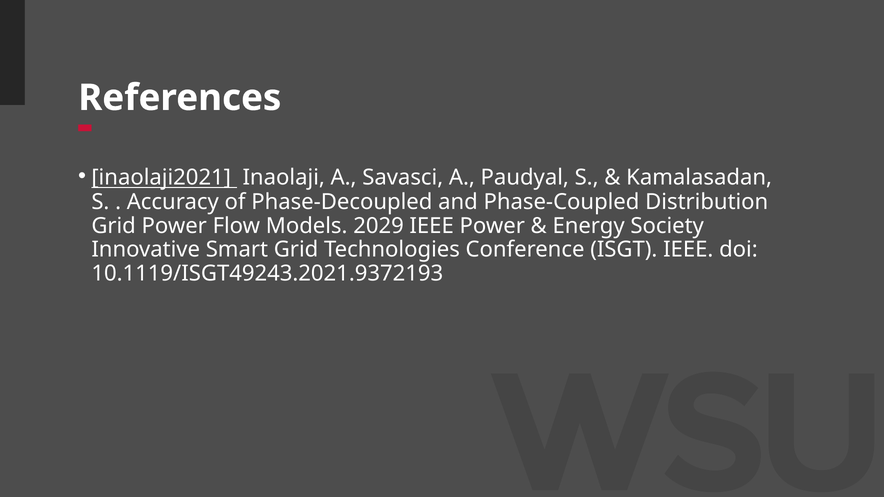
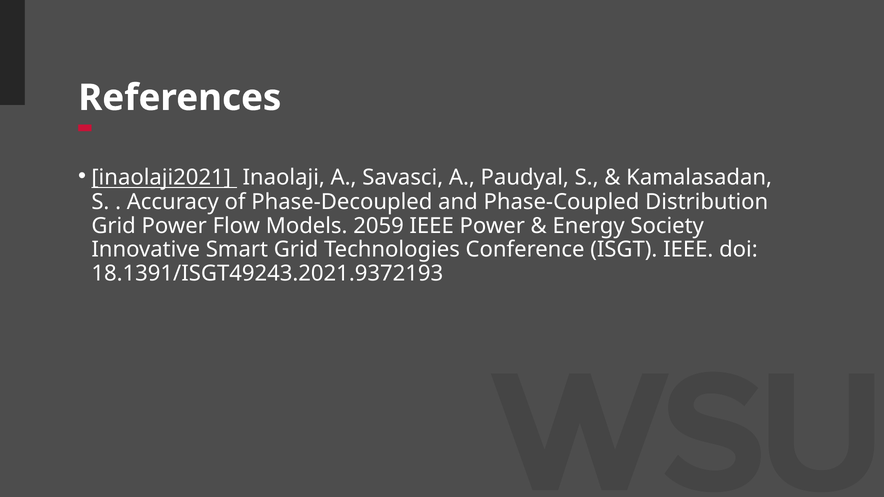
2029: 2029 -> 2059 (379, 226)
10.1119/ISGT49243.2021.9372193: 10.1119/ISGT49243.2021.9372193 -> 18.1391/ISGT49243.2021.9372193 (267, 274)
